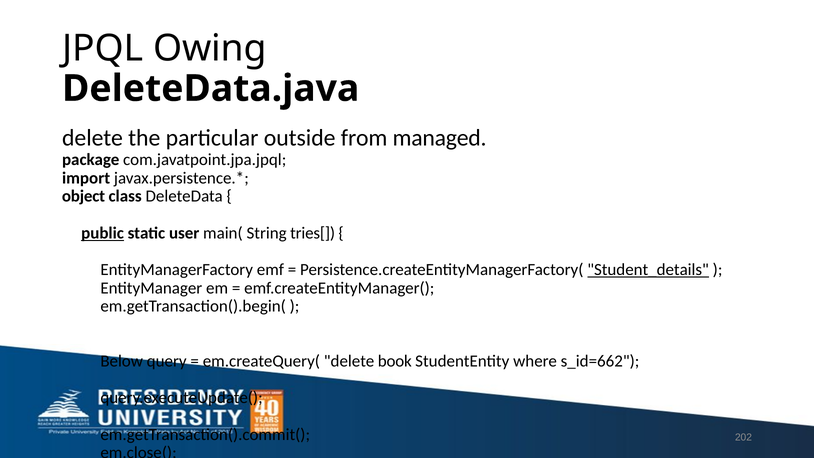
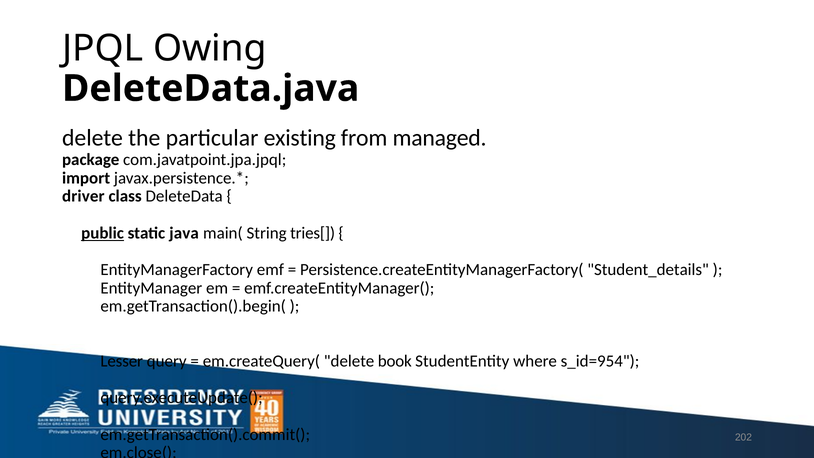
outside: outside -> existing (300, 138)
object: object -> driver (83, 196)
user: user -> java (184, 233)
Student_details underline: present -> none (648, 270)
Below: Below -> Lesser (122, 361)
s_id=662: s_id=662 -> s_id=954 (600, 361)
